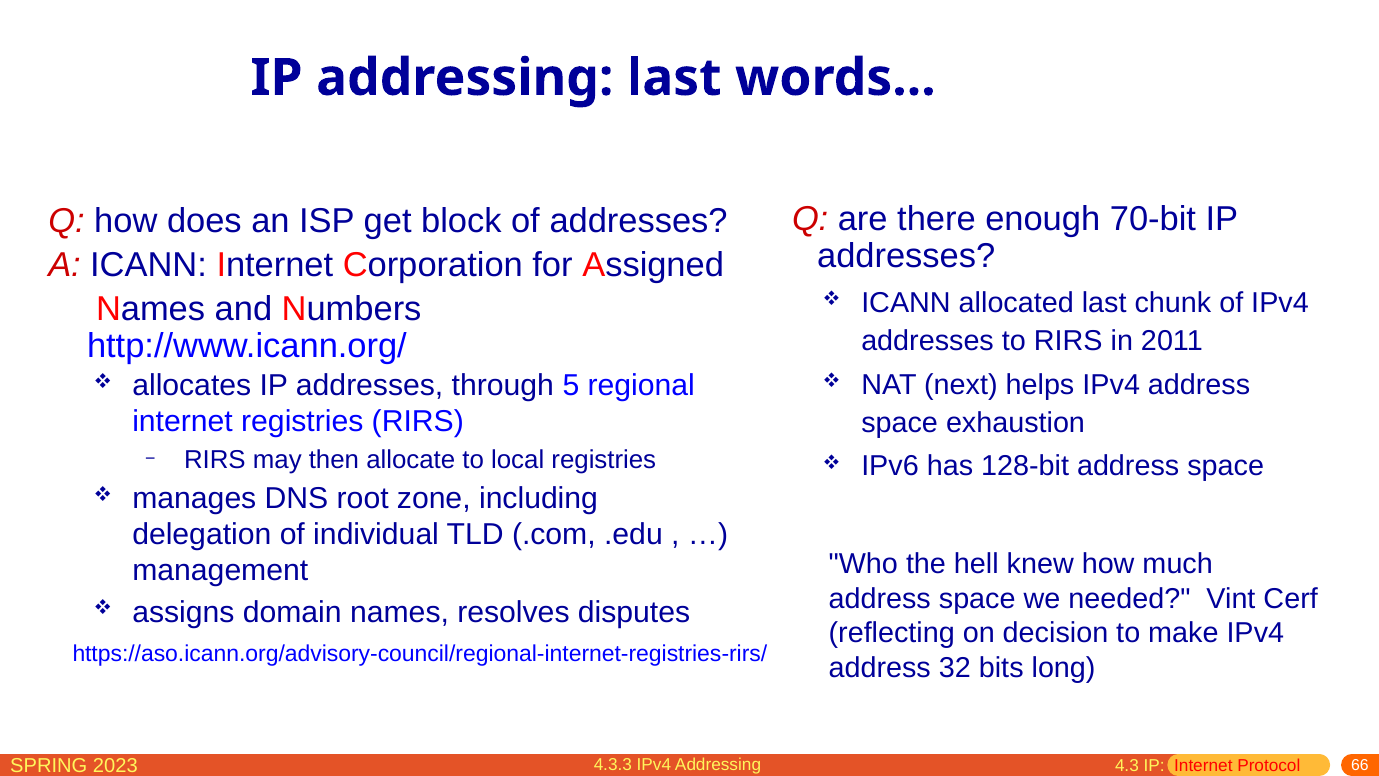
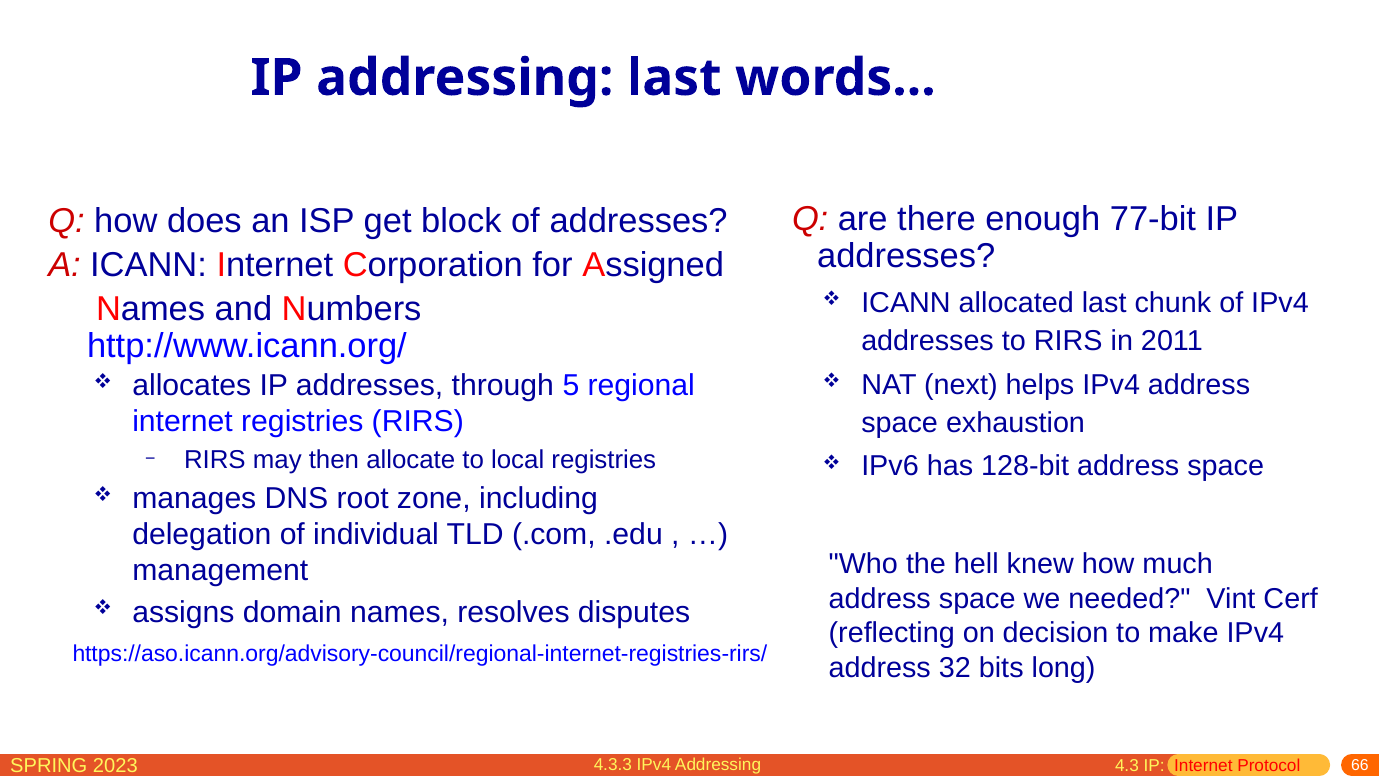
70-bit: 70-bit -> 77-bit (1153, 219)
